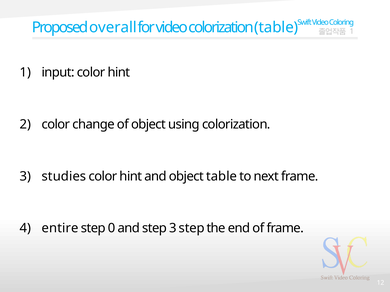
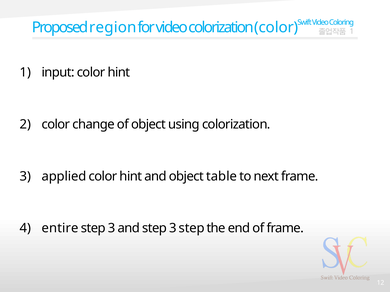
overall: overall -> region (113, 28)
colorization table: table -> color (276, 28)
studies: studies -> applied (64, 177)
0: 0 -> 3 (112, 229)
